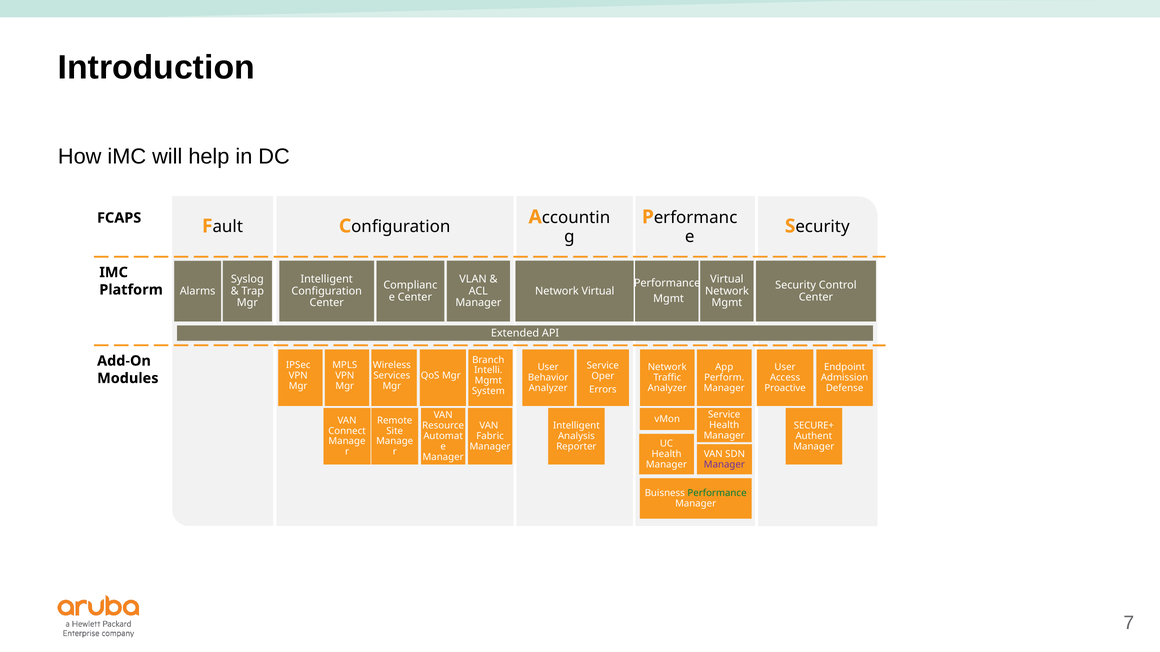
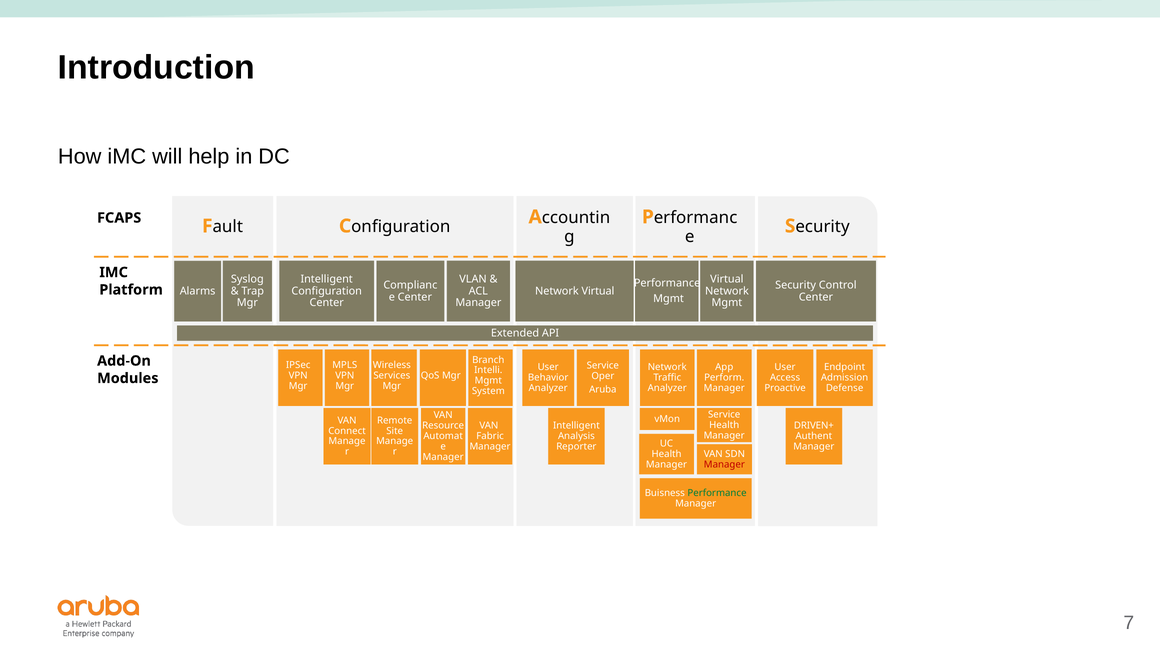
Errors: Errors -> Aruba (603, 390)
SECURE+: SECURE+ -> DRIVEN+ (814, 426)
Manager colour: purple -> red (724, 465)
